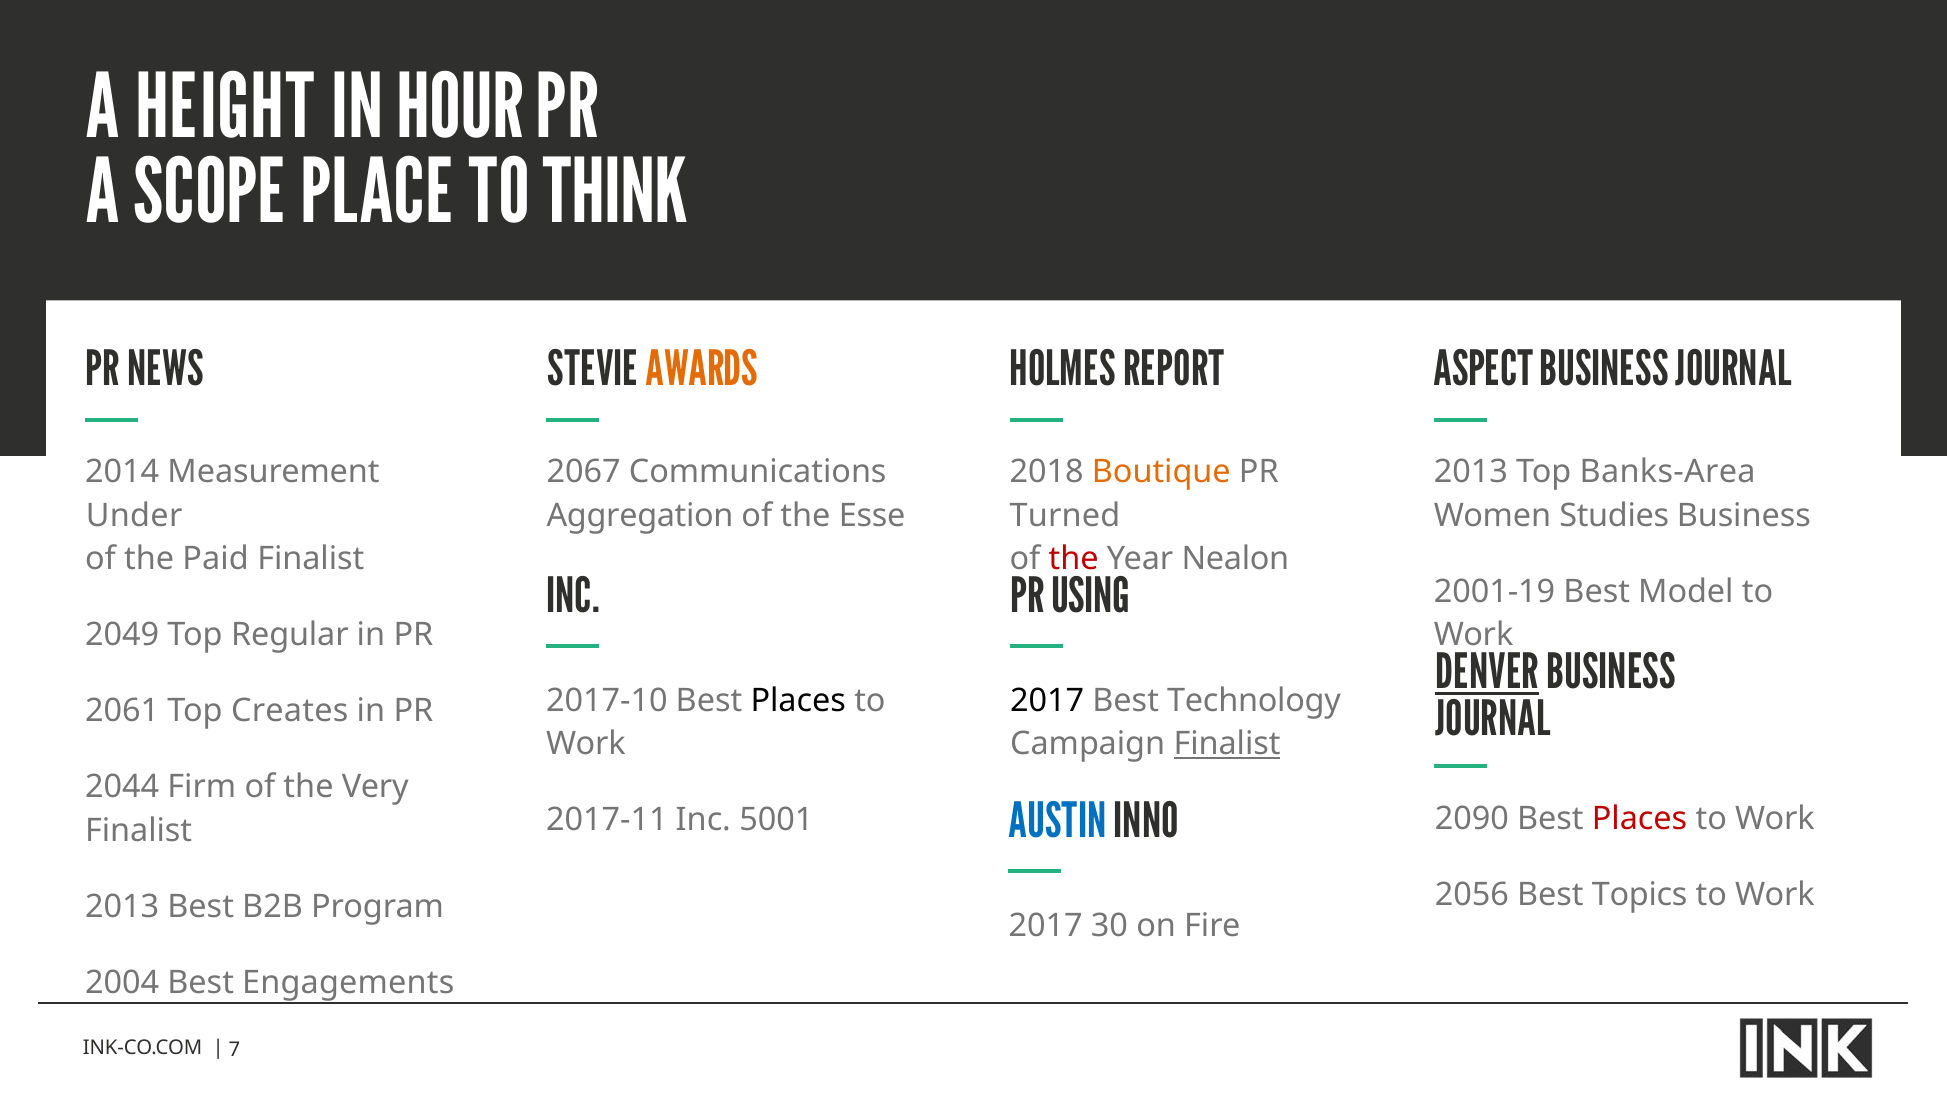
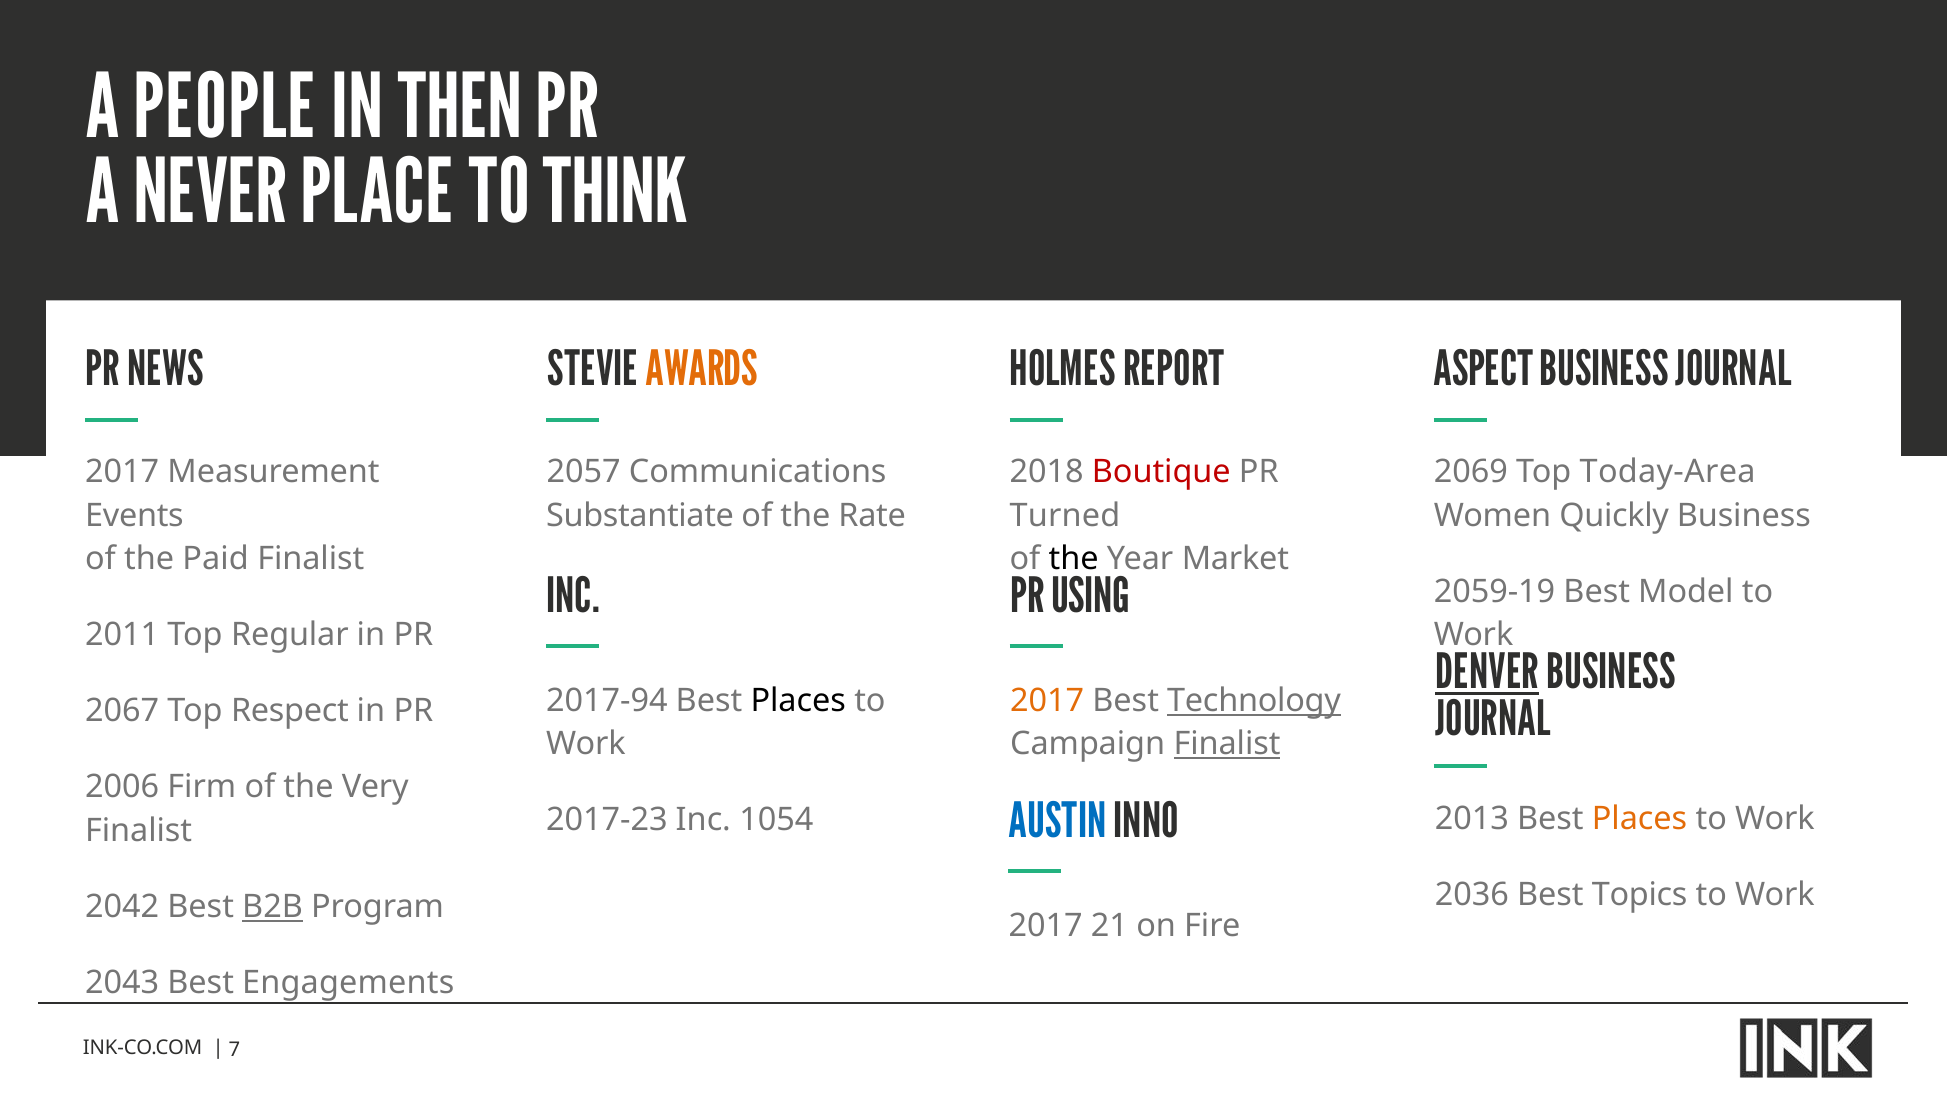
HEIGHT: HEIGHT -> PEOPLE (225, 108)
HOUR: HOUR -> THEN (460, 108)
SCOPE: SCOPE -> NEVER (211, 193)
2014: 2014 -> 2017 (122, 472)
2067: 2067 -> 2057 (584, 472)
Boutique colour: orange -> red (1161, 472)
2013: 2013 -> 2069 (1471, 472)
Banks-Area: Banks-Area -> Today-Area (1668, 472)
Under: Under -> Events (134, 516)
Aggregation: Aggregation -> Substantiate (640, 516)
Esse: Esse -> Rate (872, 516)
Studies: Studies -> Quickly (1614, 516)
the colour: red -> black (1074, 559)
Nealon: Nealon -> Market (1235, 559)
2001-19: 2001-19 -> 2059-19 (1495, 592)
2049: 2049 -> 2011 (122, 635)
2017-10: 2017-10 -> 2017-94 (607, 701)
2017 colour: black -> orange (1047, 701)
Technology underline: none -> present (1254, 701)
2061: 2061 -> 2067 (122, 711)
Creates: Creates -> Respect (290, 711)
2044: 2044 -> 2006 (122, 787)
2090: 2090 -> 2013 (1472, 818)
Places colour: red -> orange (1640, 818)
2017-11: 2017-11 -> 2017-23 (607, 820)
5001: 5001 -> 1054 (776, 820)
2056: 2056 -> 2036 (1472, 894)
2013: 2013 -> 2042 (122, 907)
B2B underline: none -> present (273, 907)
30: 30 -> 21 (1109, 926)
2004: 2004 -> 2043 (122, 983)
